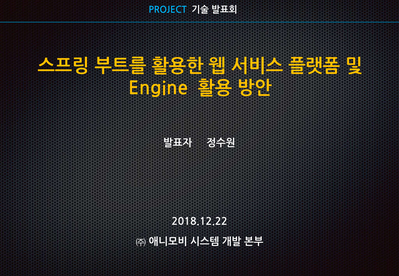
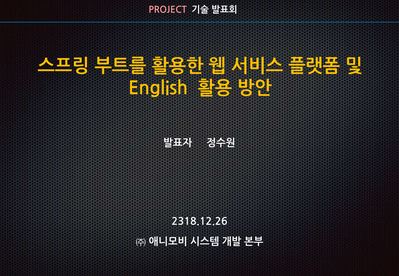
PROJECT colour: light blue -> pink (168, 10)
Engine: Engine -> English (158, 88)
2018.12.22: 2018.12.22 -> 2318.12.26 (200, 222)
